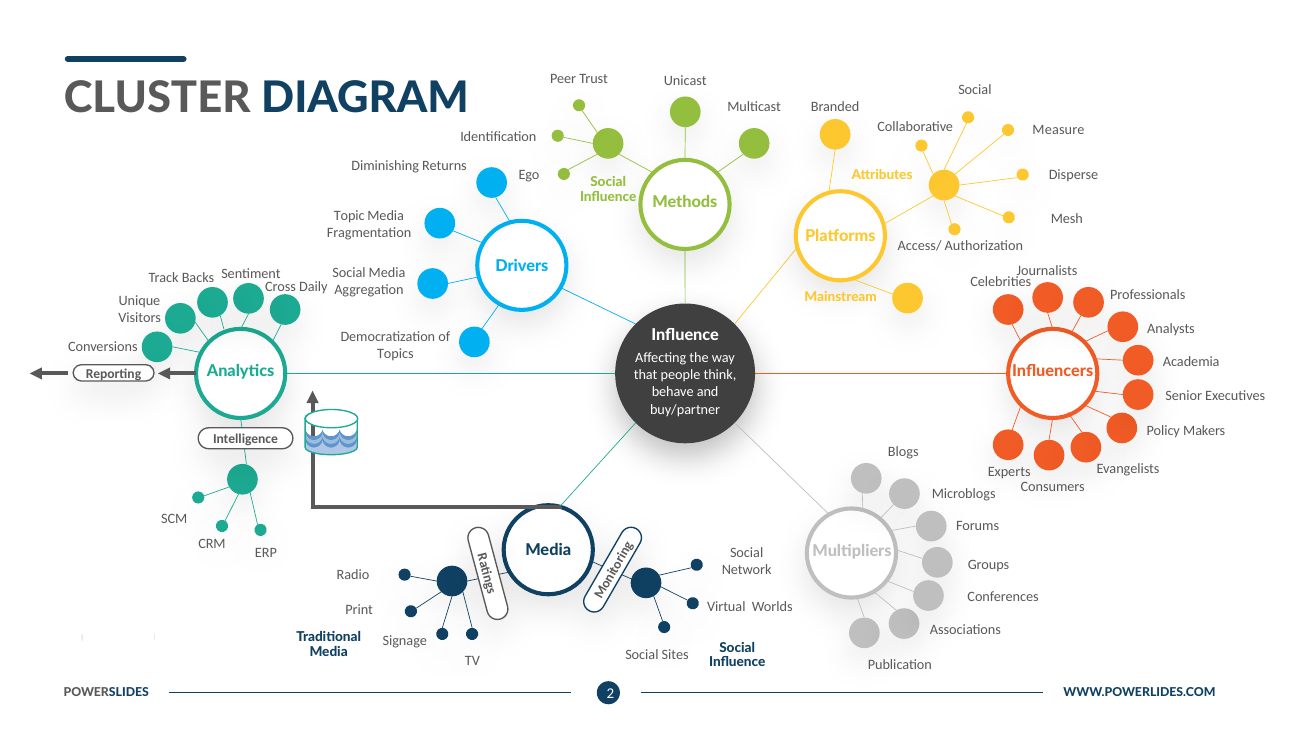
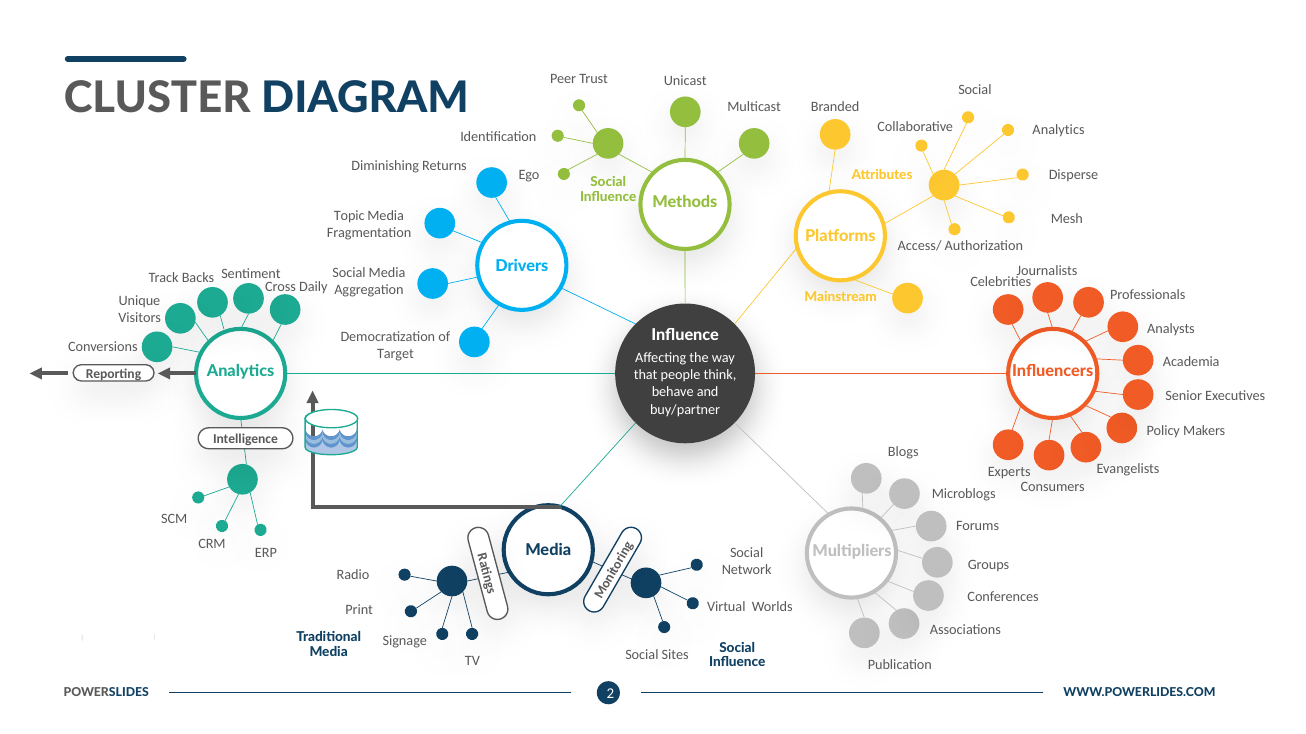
Measure: Measure -> Analytics (1059, 130)
Topics: Topics -> Target (395, 354)
